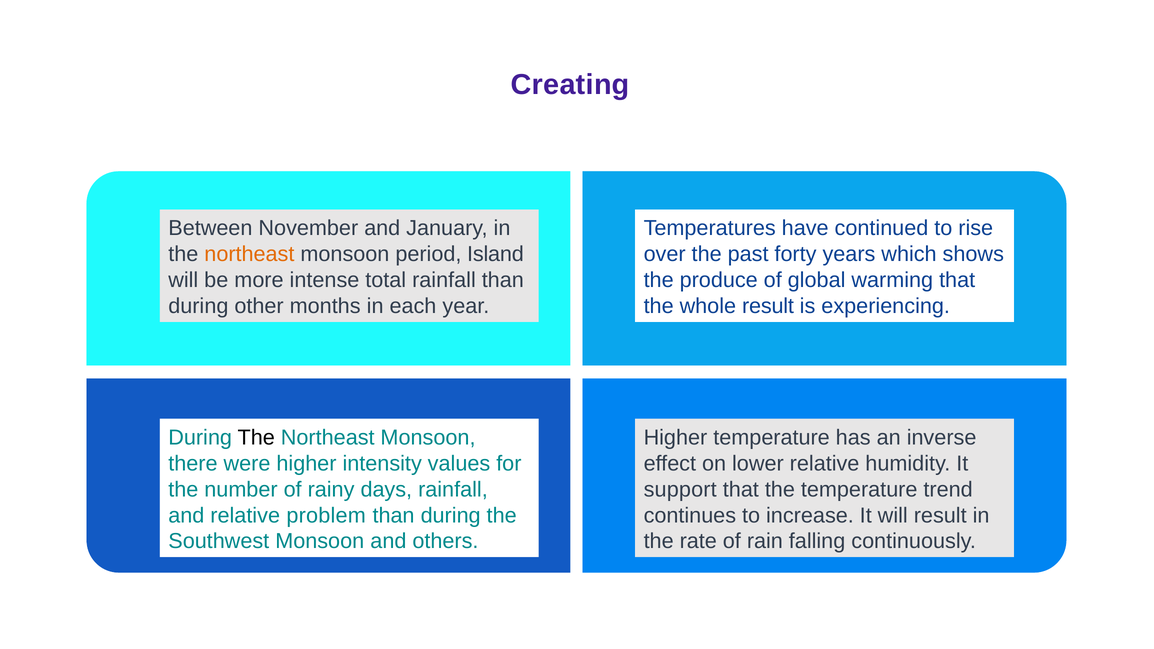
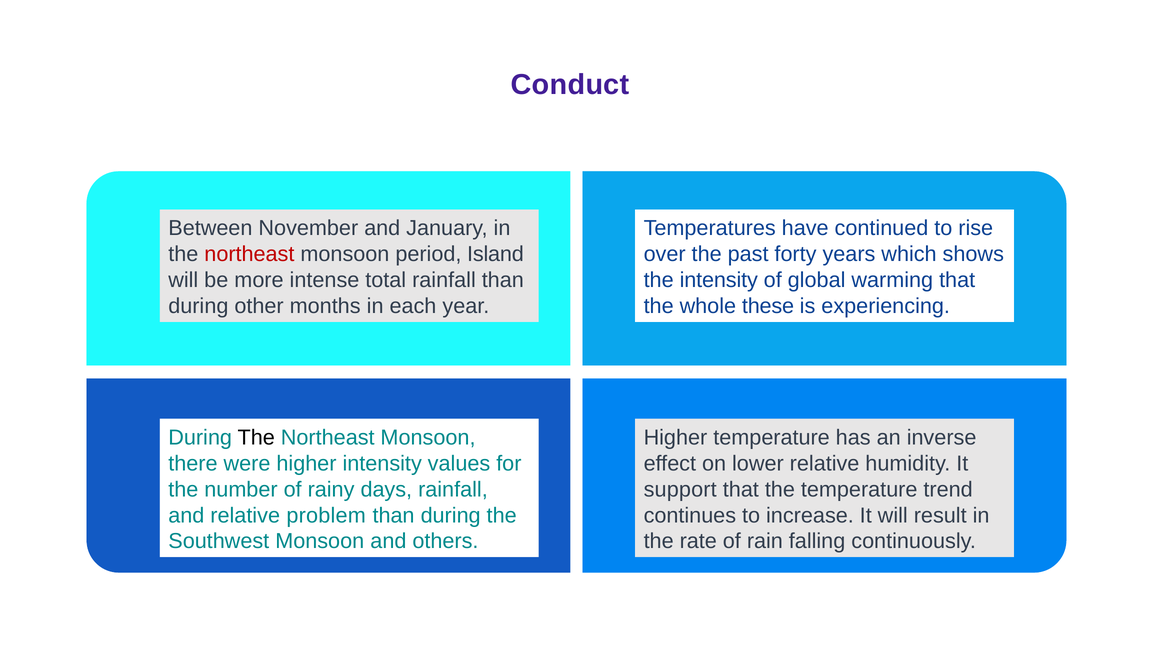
Creating: Creating -> Conduct (570, 85)
northeast colour: orange -> red (249, 254)
the produce: produce -> intensity (719, 280)
whole result: result -> these (768, 306)
